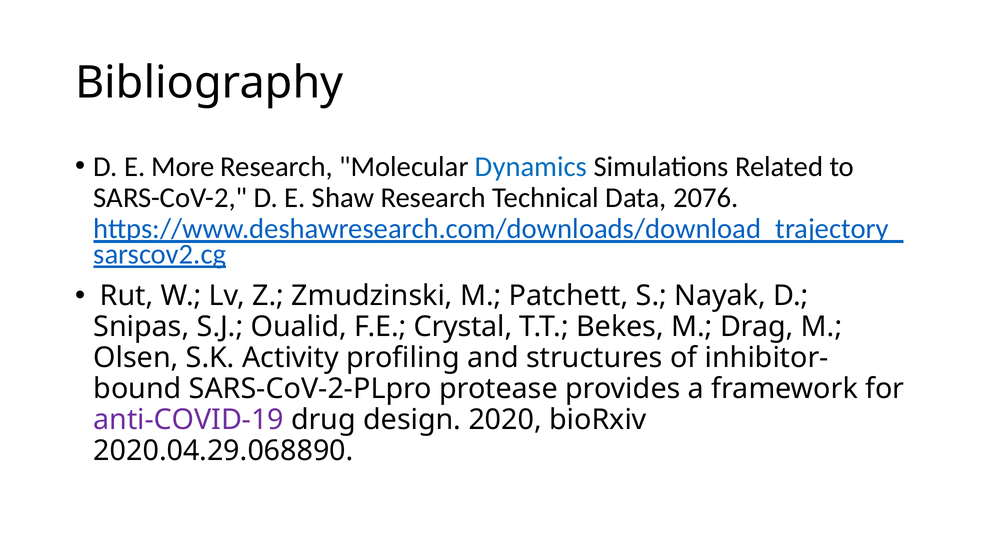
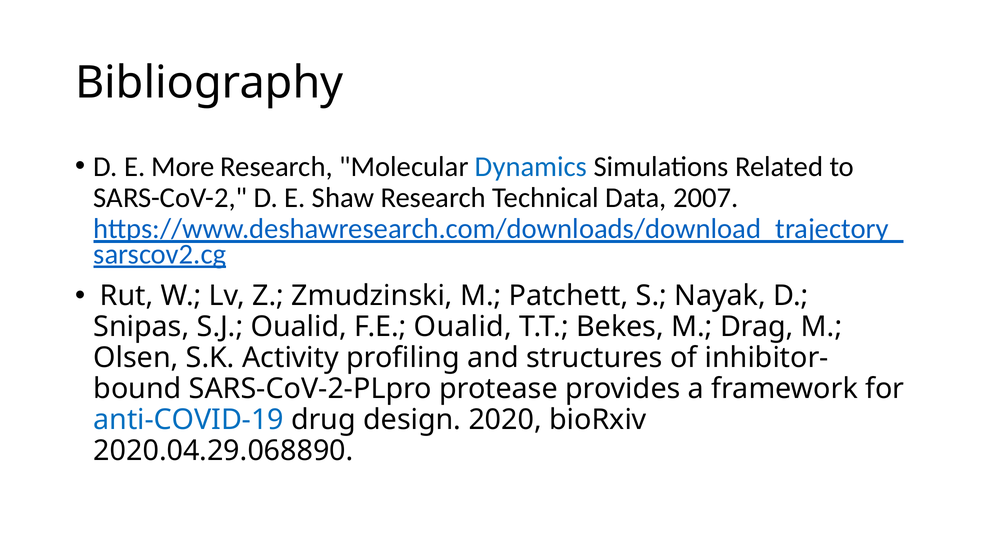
2076: 2076 -> 2007 (706, 197)
F.E Crystal: Crystal -> Oualid (463, 326)
anti-COVID-19 colour: purple -> blue (189, 419)
